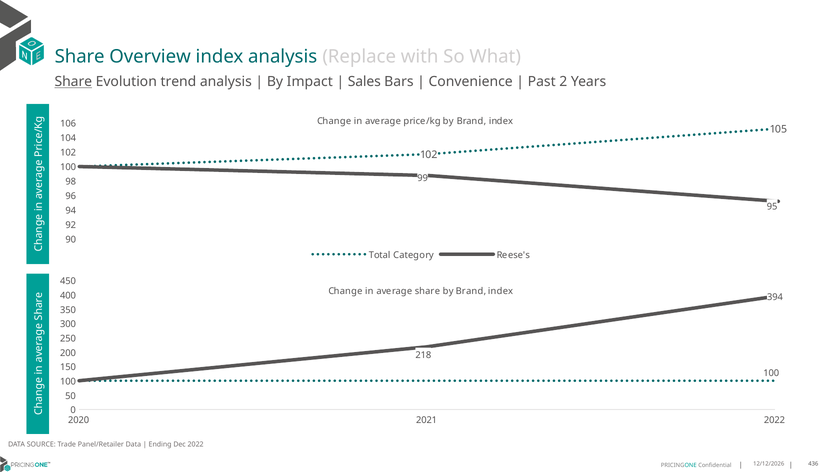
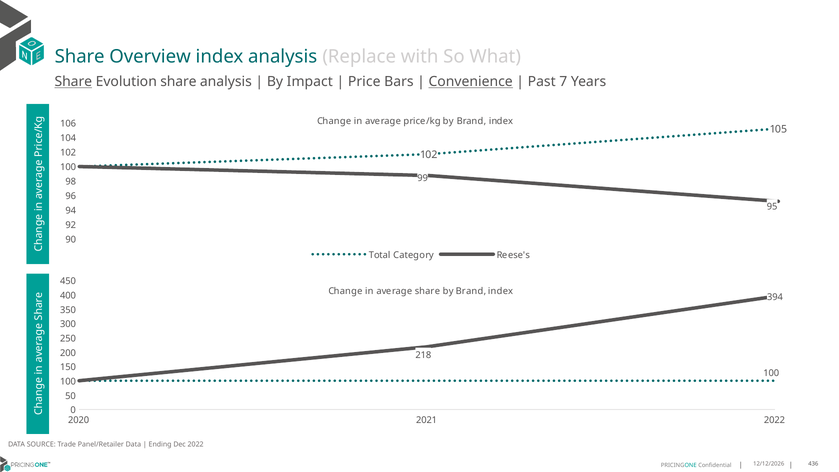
Evolution trend: trend -> share (178, 82)
Sales: Sales -> Price (364, 82)
Convenience underline: none -> present (471, 82)
2: 2 -> 7 (563, 82)
